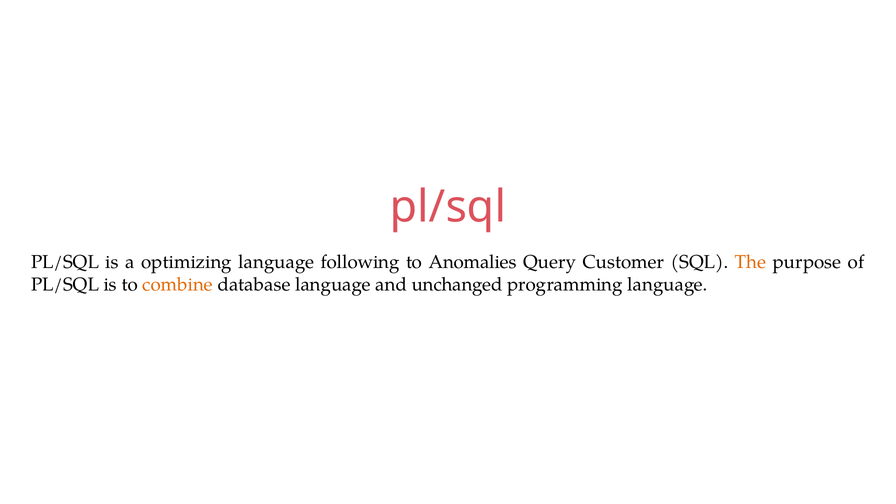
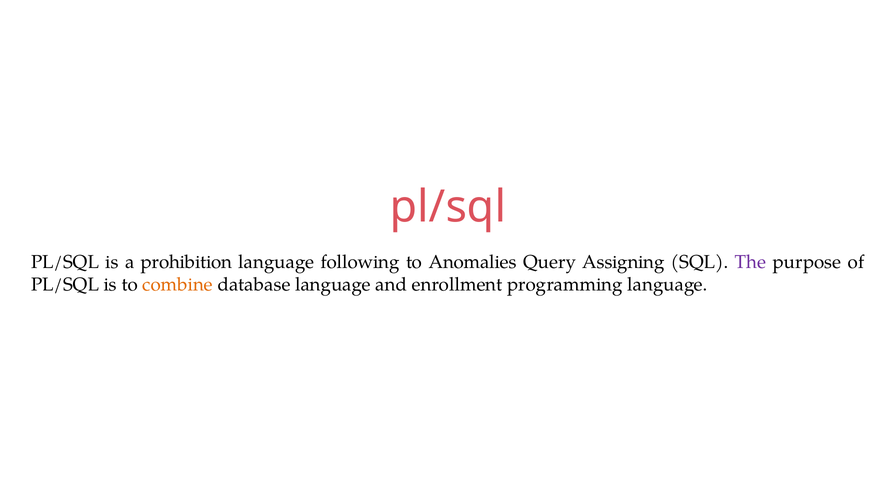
optimizing: optimizing -> prohibition (187, 262)
Customer: Customer -> Assigning (623, 262)
The colour: orange -> purple (751, 262)
unchanged: unchanged -> enrollment (457, 285)
